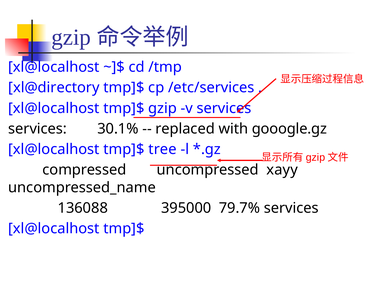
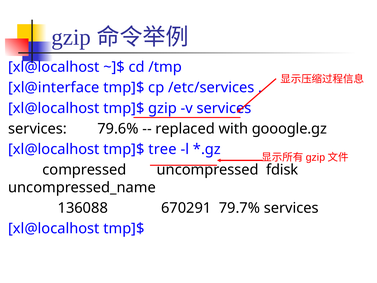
xl@directory: xl@directory -> xl@interface (54, 88)
30.1%: 30.1% -> 79.6% (118, 129)
xayy: xayy -> fdisk (282, 170)
395000: 395000 -> 670291 (186, 208)
